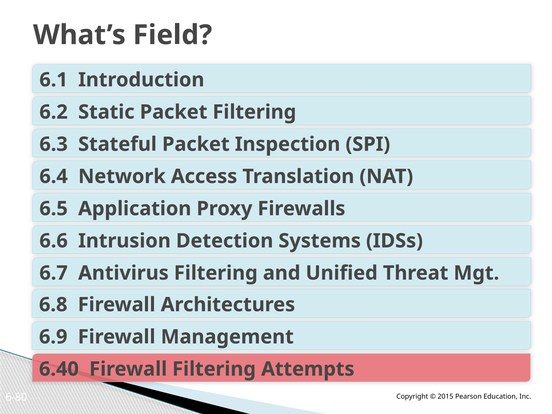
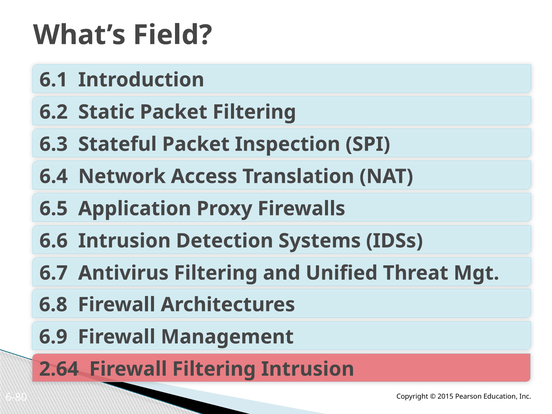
6.40: 6.40 -> 2.64 (59, 369)
Filtering Attempts: Attempts -> Intrusion (308, 369)
